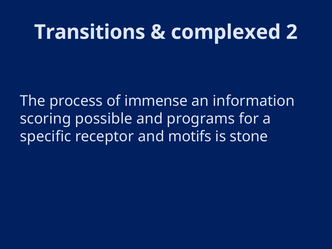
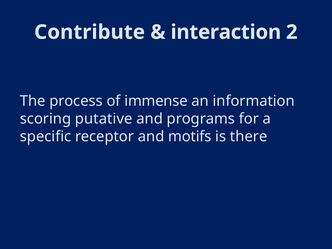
Transitions: Transitions -> Contribute (90, 32)
complexed: complexed -> interaction (226, 32)
possible: possible -> putative (104, 119)
stone: stone -> there (249, 136)
